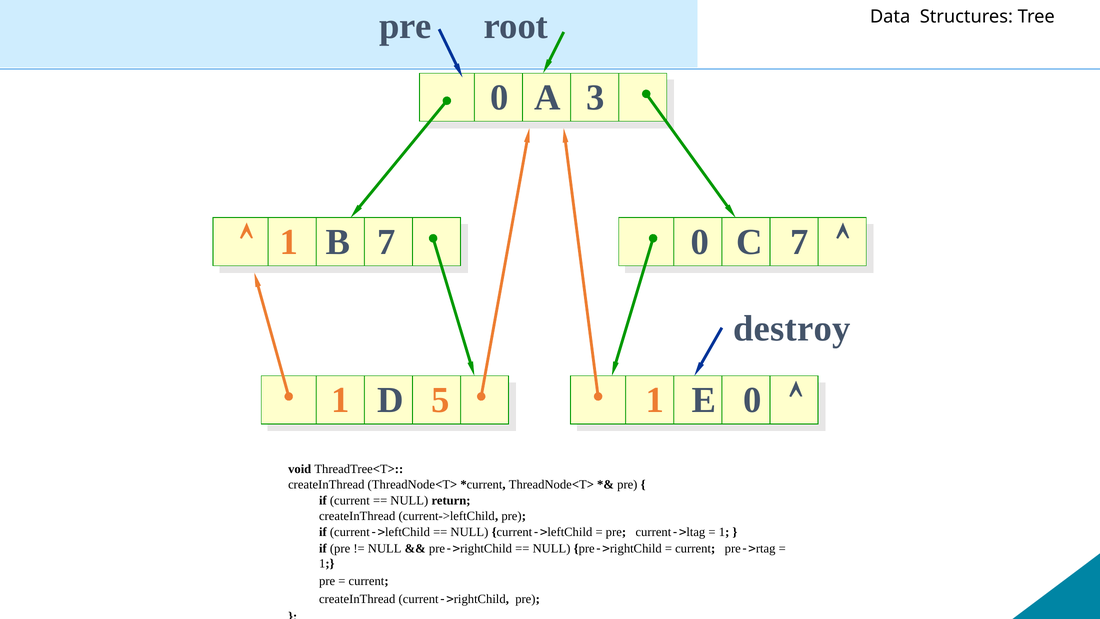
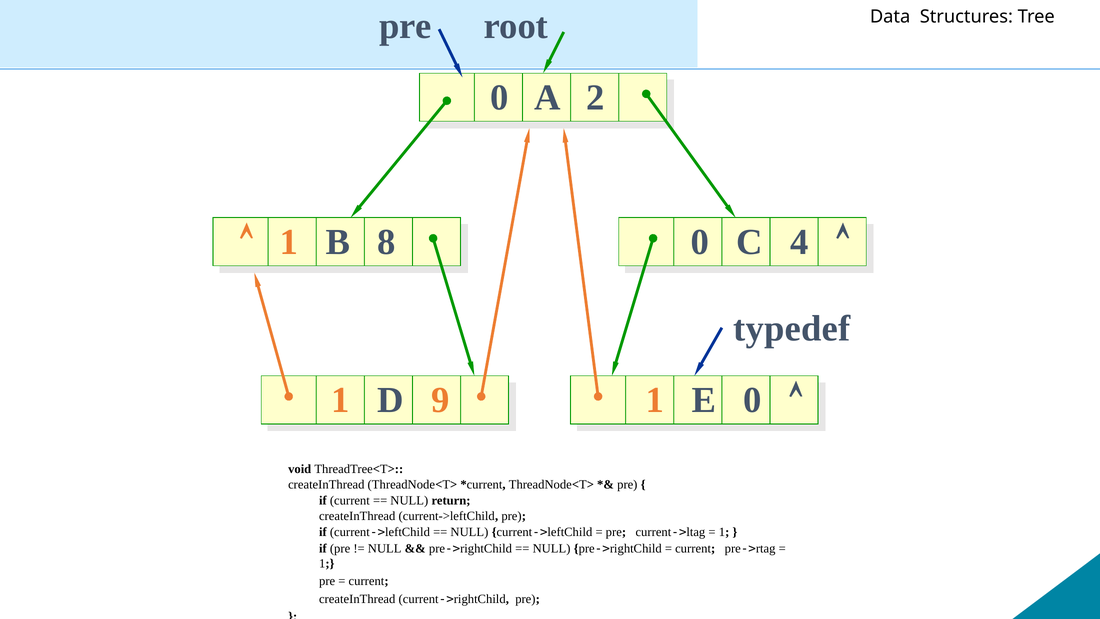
3: 3 -> 2 (595, 98)
B 7: 7 -> 8 (387, 242)
C 7: 7 -> 4 (800, 242)
destroy: destroy -> typedef (792, 329)
5: 5 -> 9 (440, 400)
